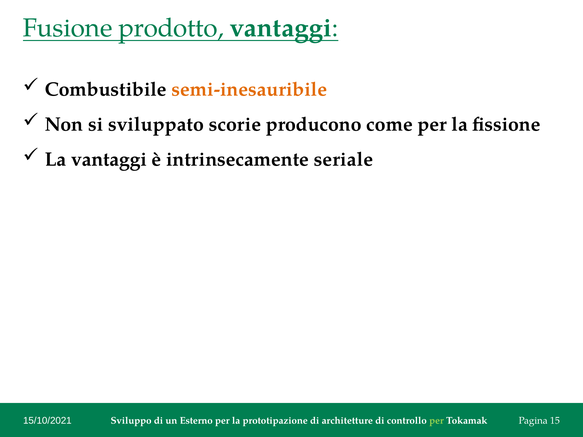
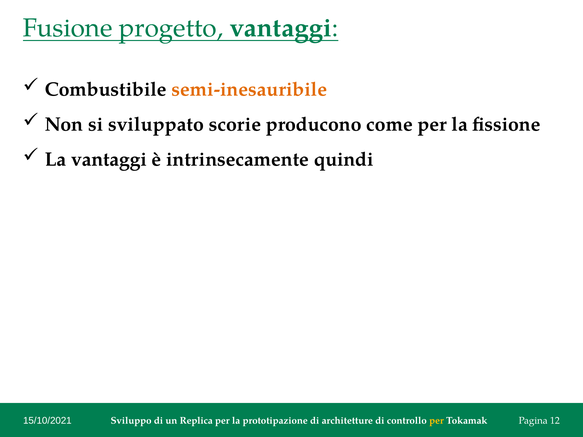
prodotto: prodotto -> progetto (171, 28)
seriale: seriale -> quindi (344, 160)
Esterno: Esterno -> Replica (196, 421)
per colour: light green -> yellow (436, 421)
15: 15 -> 12 (555, 421)
